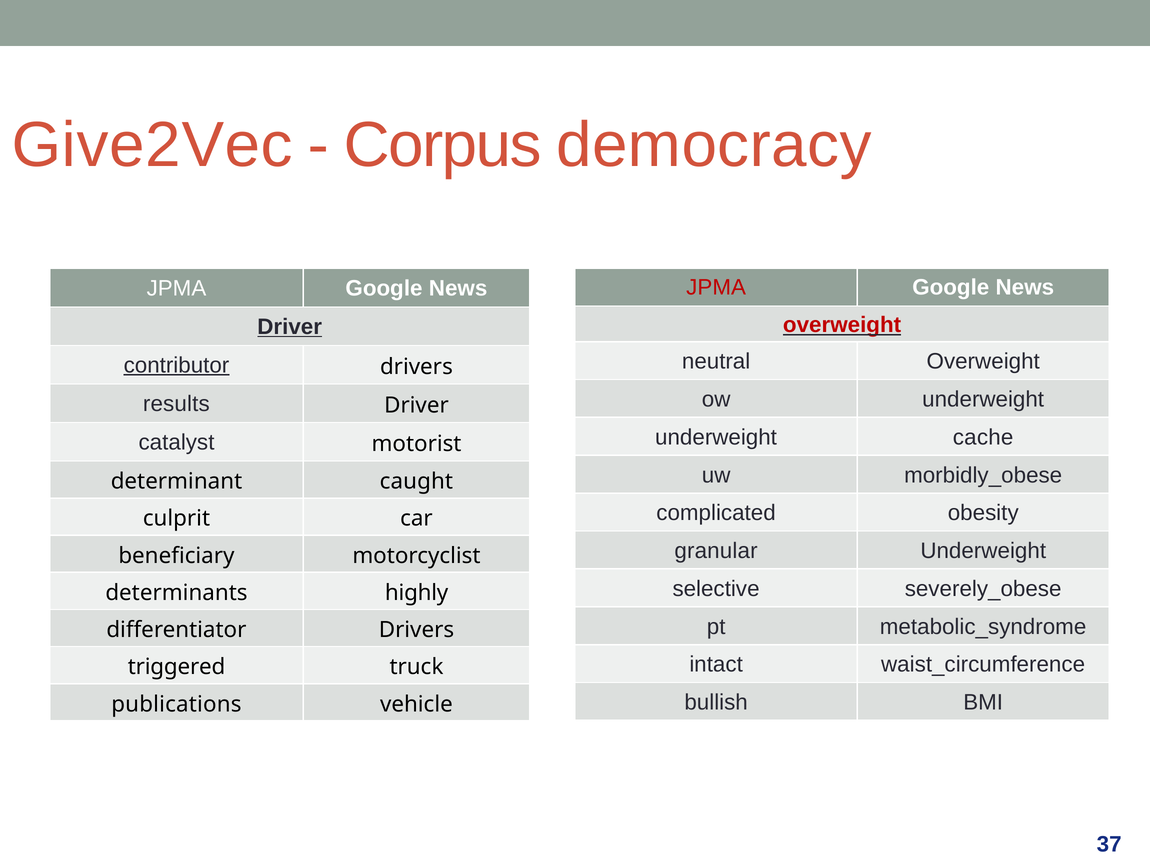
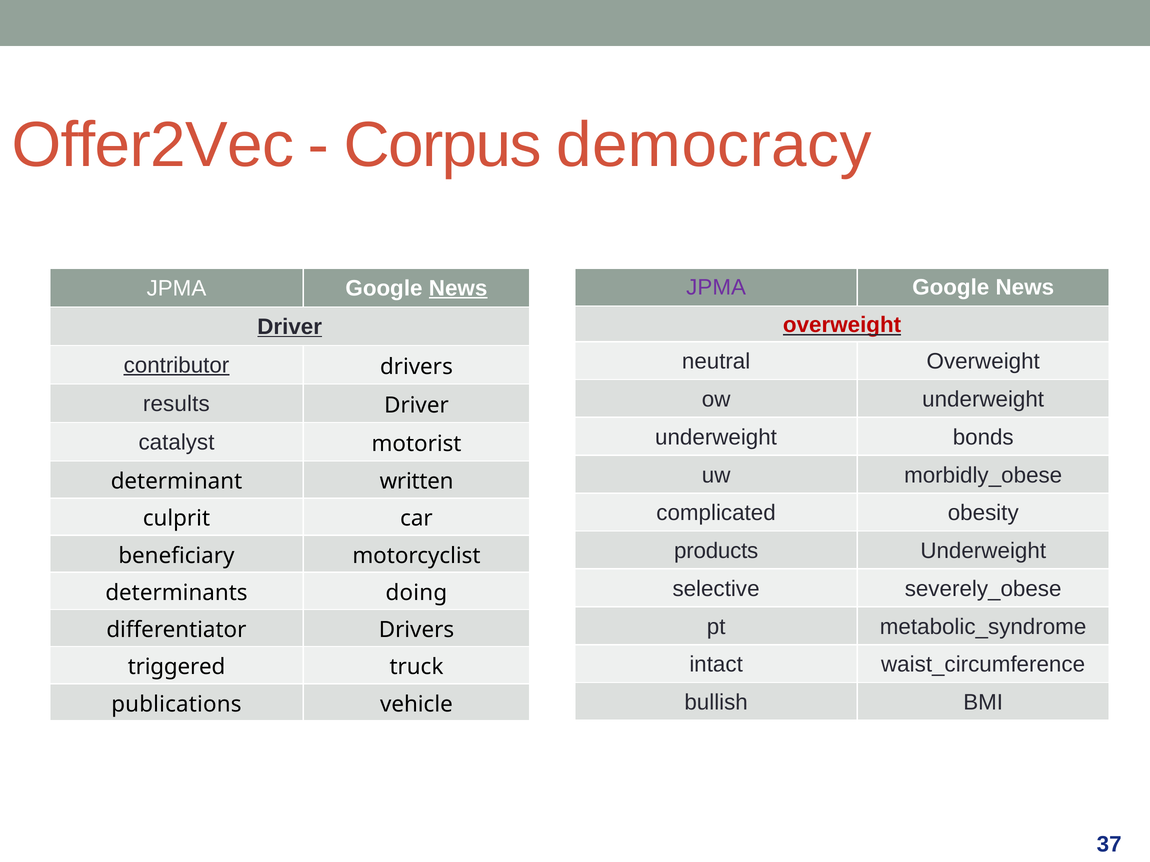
Give2Vec: Give2Vec -> Offer2Vec (153, 145)
JPMA colour: red -> purple (716, 288)
News underline: none -> present (458, 288)
cache: cache -> bonds (983, 438)
caught: caught -> written (417, 482)
granular: granular -> products (716, 551)
highly: highly -> doing (416, 593)
